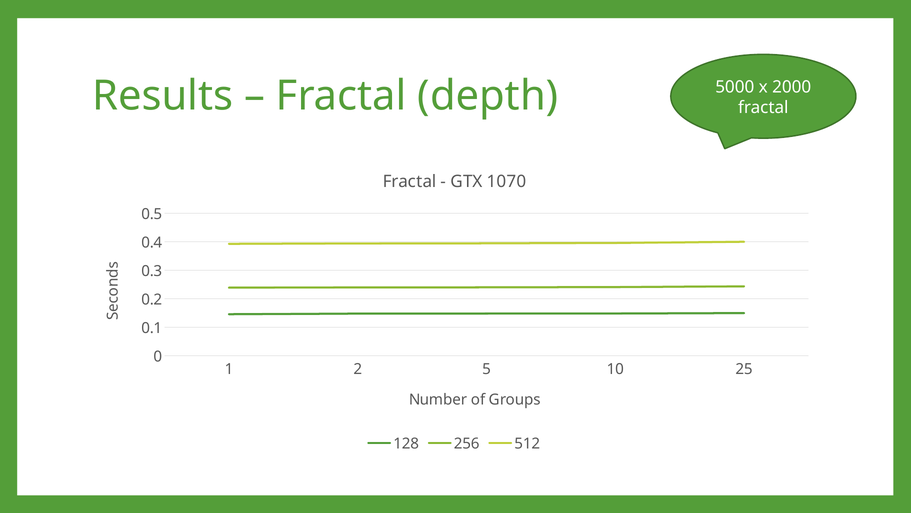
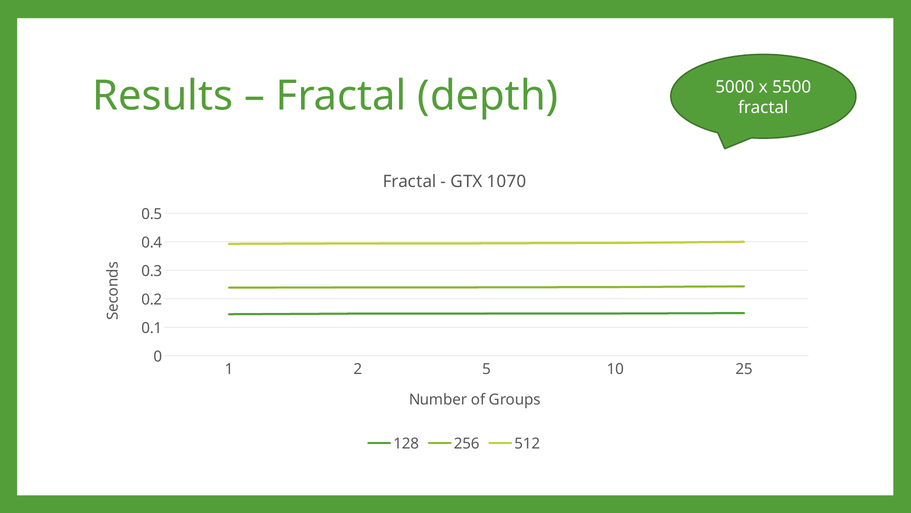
2000: 2000 -> 5500 (792, 87)
